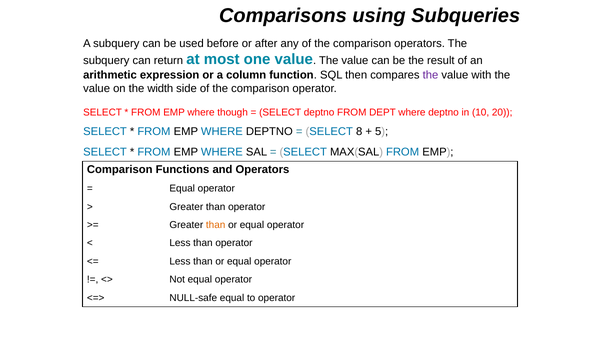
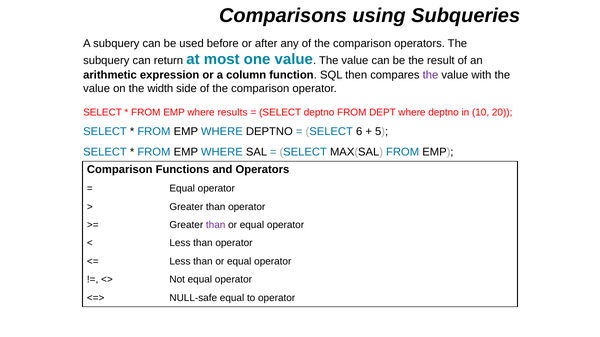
though: though -> results (233, 112)
8: 8 -> 6 (359, 132)
than colour: orange -> purple (216, 225)
